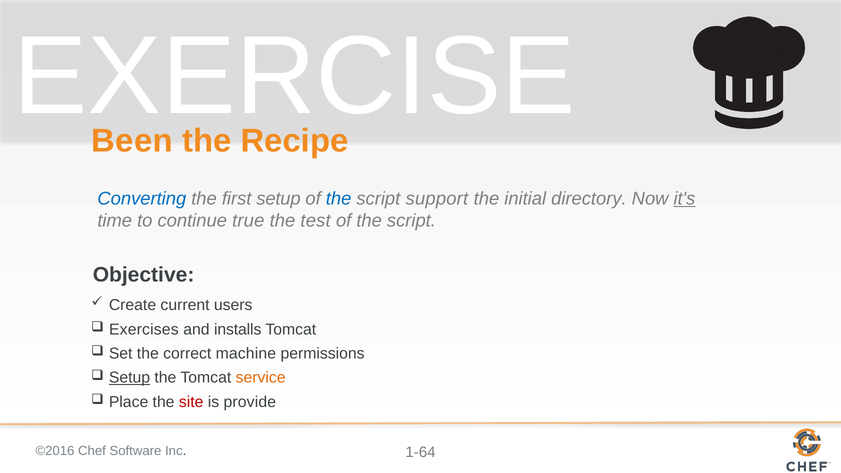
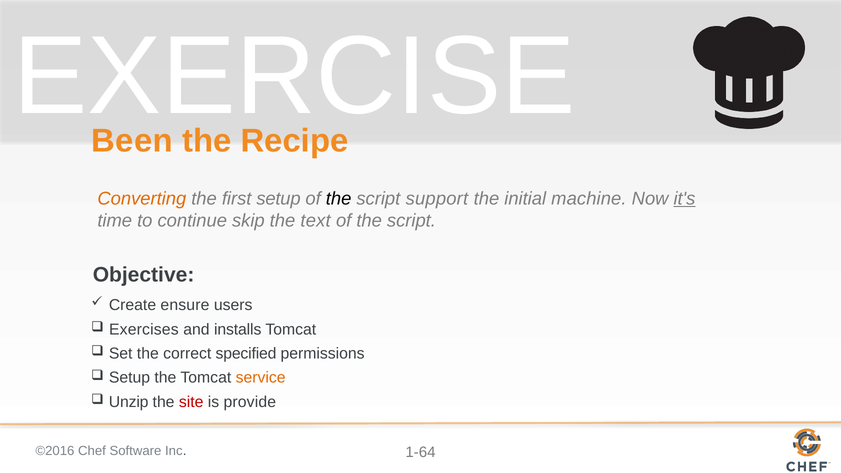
Converting colour: blue -> orange (142, 198)
the colour: blue -> black (339, 198)
directory: directory -> machine (589, 198)
true: true -> skip (248, 221)
test: test -> text (316, 221)
current: current -> ensure (185, 305)
machine: machine -> specified (246, 354)
Setup underline: present -> none (129, 378)
Place: Place -> Unzip (129, 402)
